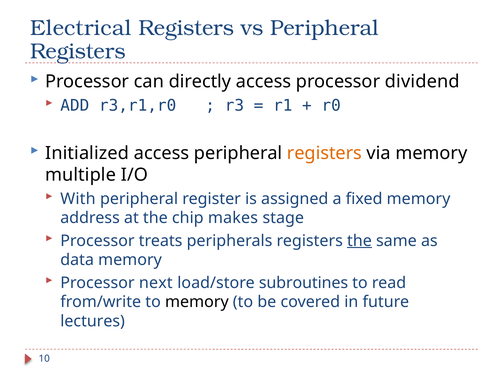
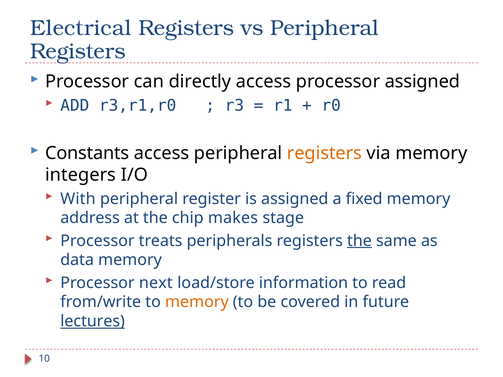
processor dividend: dividend -> assigned (422, 82)
Initialized: Initialized -> Constants (87, 153)
multiple: multiple -> integers (81, 175)
subroutines: subroutines -> information (303, 283)
memory colour: black -> orange (197, 302)
lectures underline: none -> present (93, 321)
